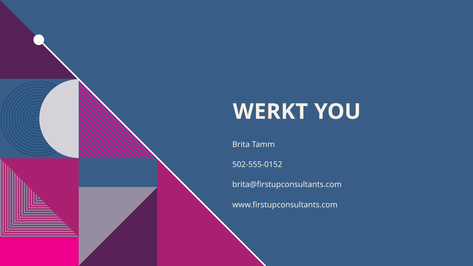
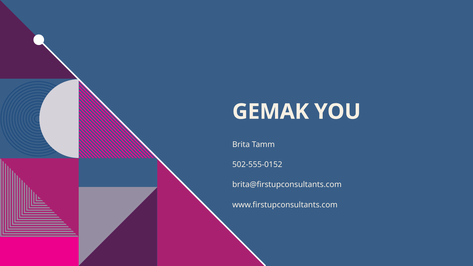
WERKT: WERKT -> GEMAK (271, 112)
